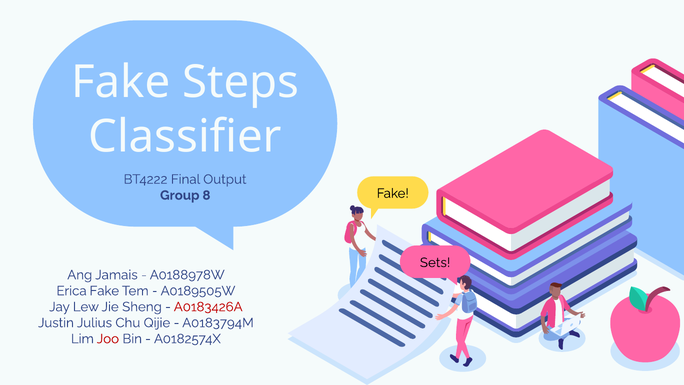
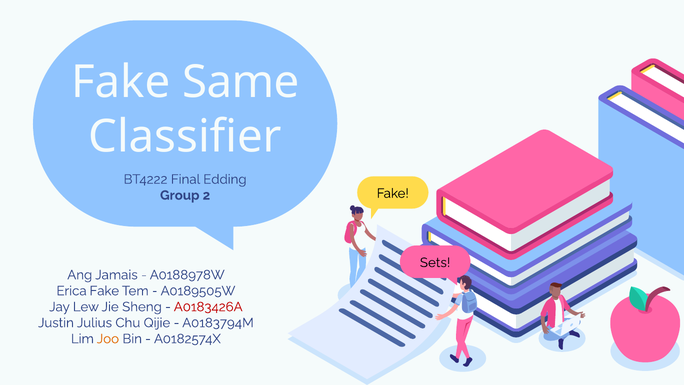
Steps: Steps -> Same (241, 82)
Output: Output -> Edding (225, 179)
8: 8 -> 2 (206, 195)
Joo colour: red -> orange (108, 339)
